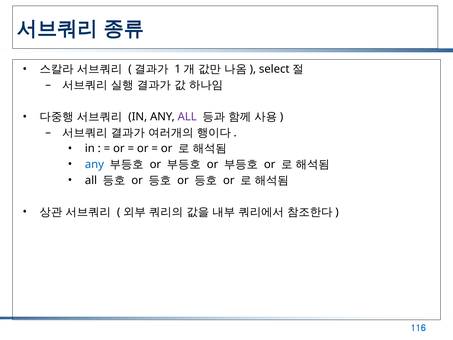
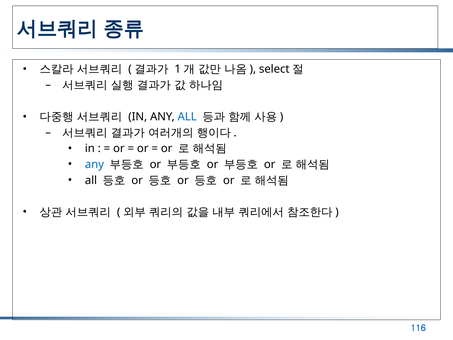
ALL colour: purple -> blue (187, 117)
